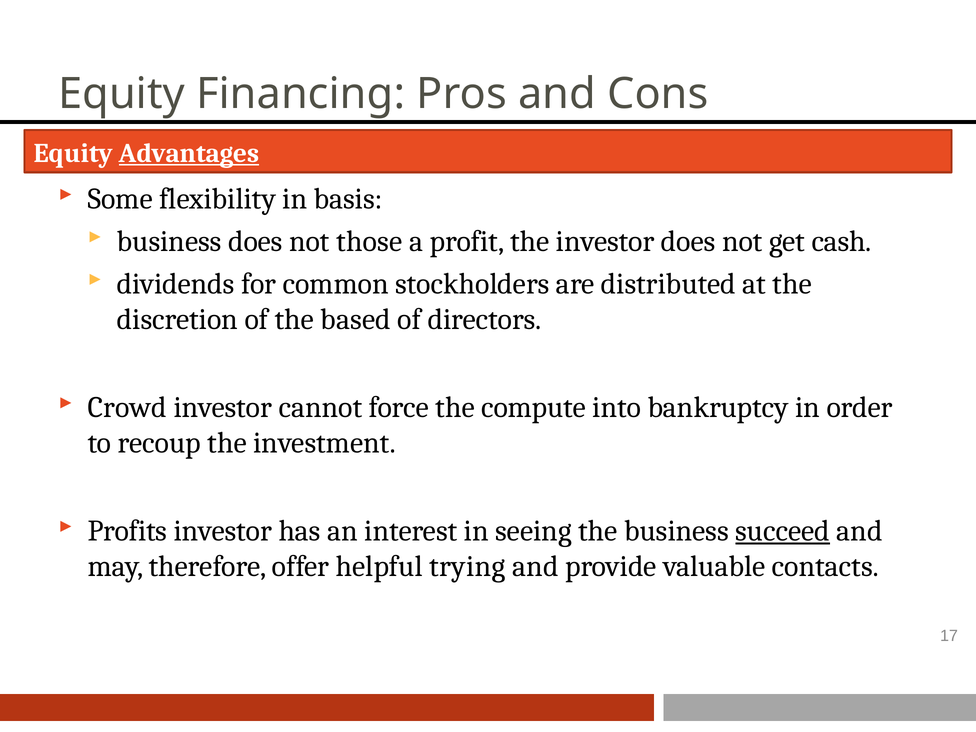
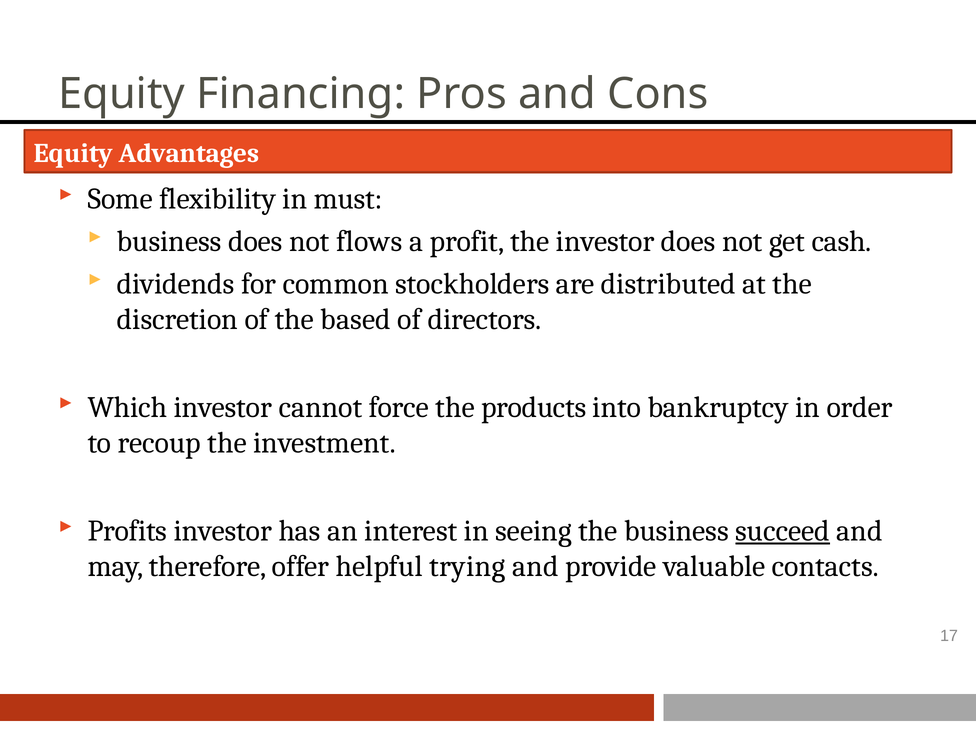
Advantages underline: present -> none (189, 153)
basis: basis -> must (348, 199)
those: those -> flows (369, 241)
Crowd: Crowd -> Which (127, 407)
compute: compute -> products (534, 407)
